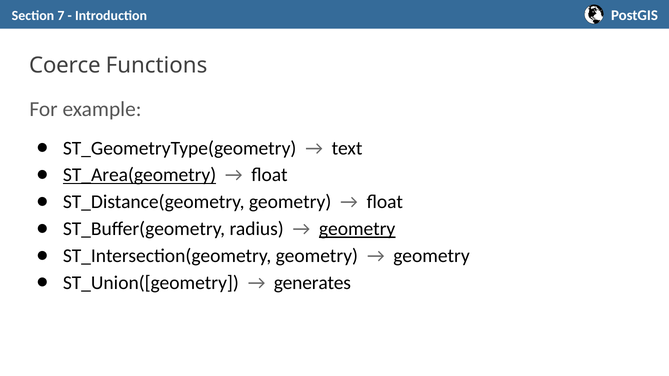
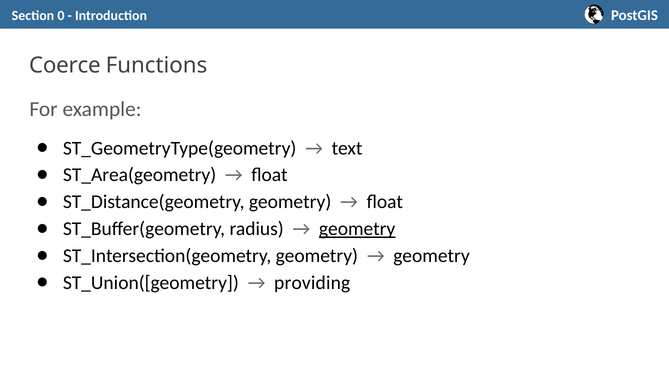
7: 7 -> 0 (61, 16)
ST_Area(geometry underline: present -> none (140, 175)
generates: generates -> providing (312, 283)
